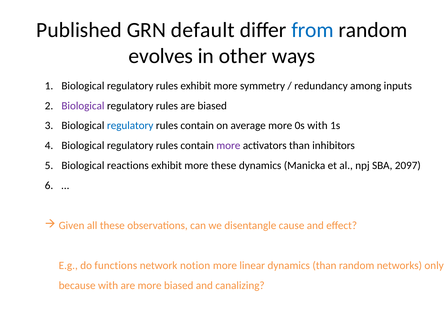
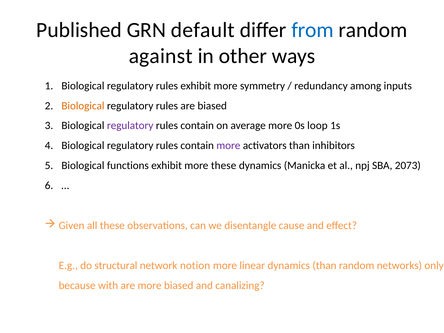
evolves: evolves -> against (161, 56)
Biological colour: purple -> orange (83, 106)
regulatory colour: blue -> purple (130, 126)
0s with: with -> loop (317, 126)
reactions: reactions -> functions (128, 166)
2097: 2097 -> 2073 (408, 166)
functions: functions -> structural (116, 266)
